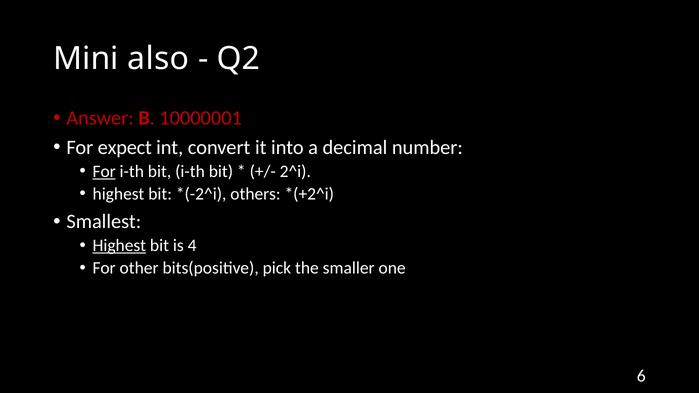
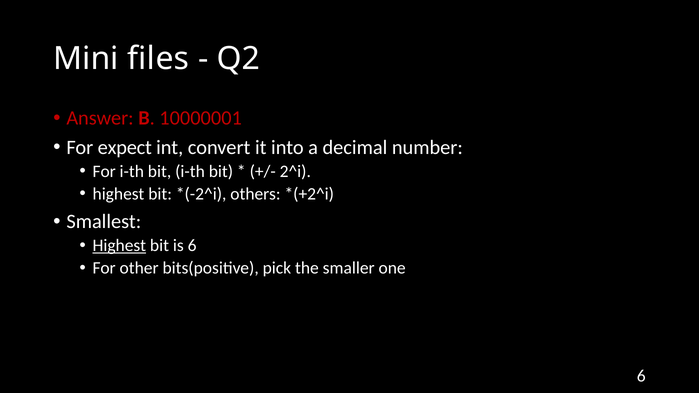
also: also -> files (158, 59)
For underline: present -> none (104, 172)
is 4: 4 -> 6 (192, 246)
